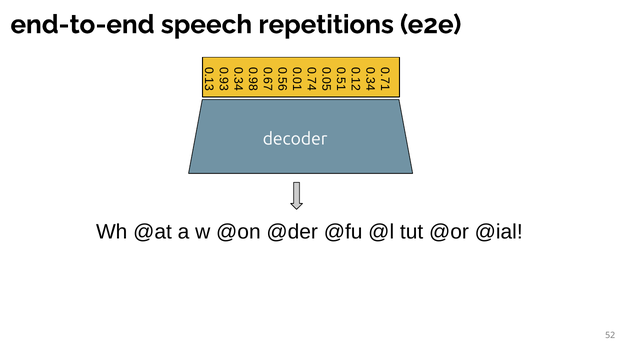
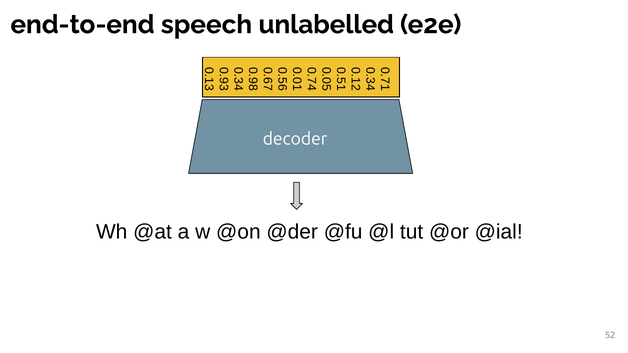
repetitions: repetitions -> unlabelled (326, 25)
